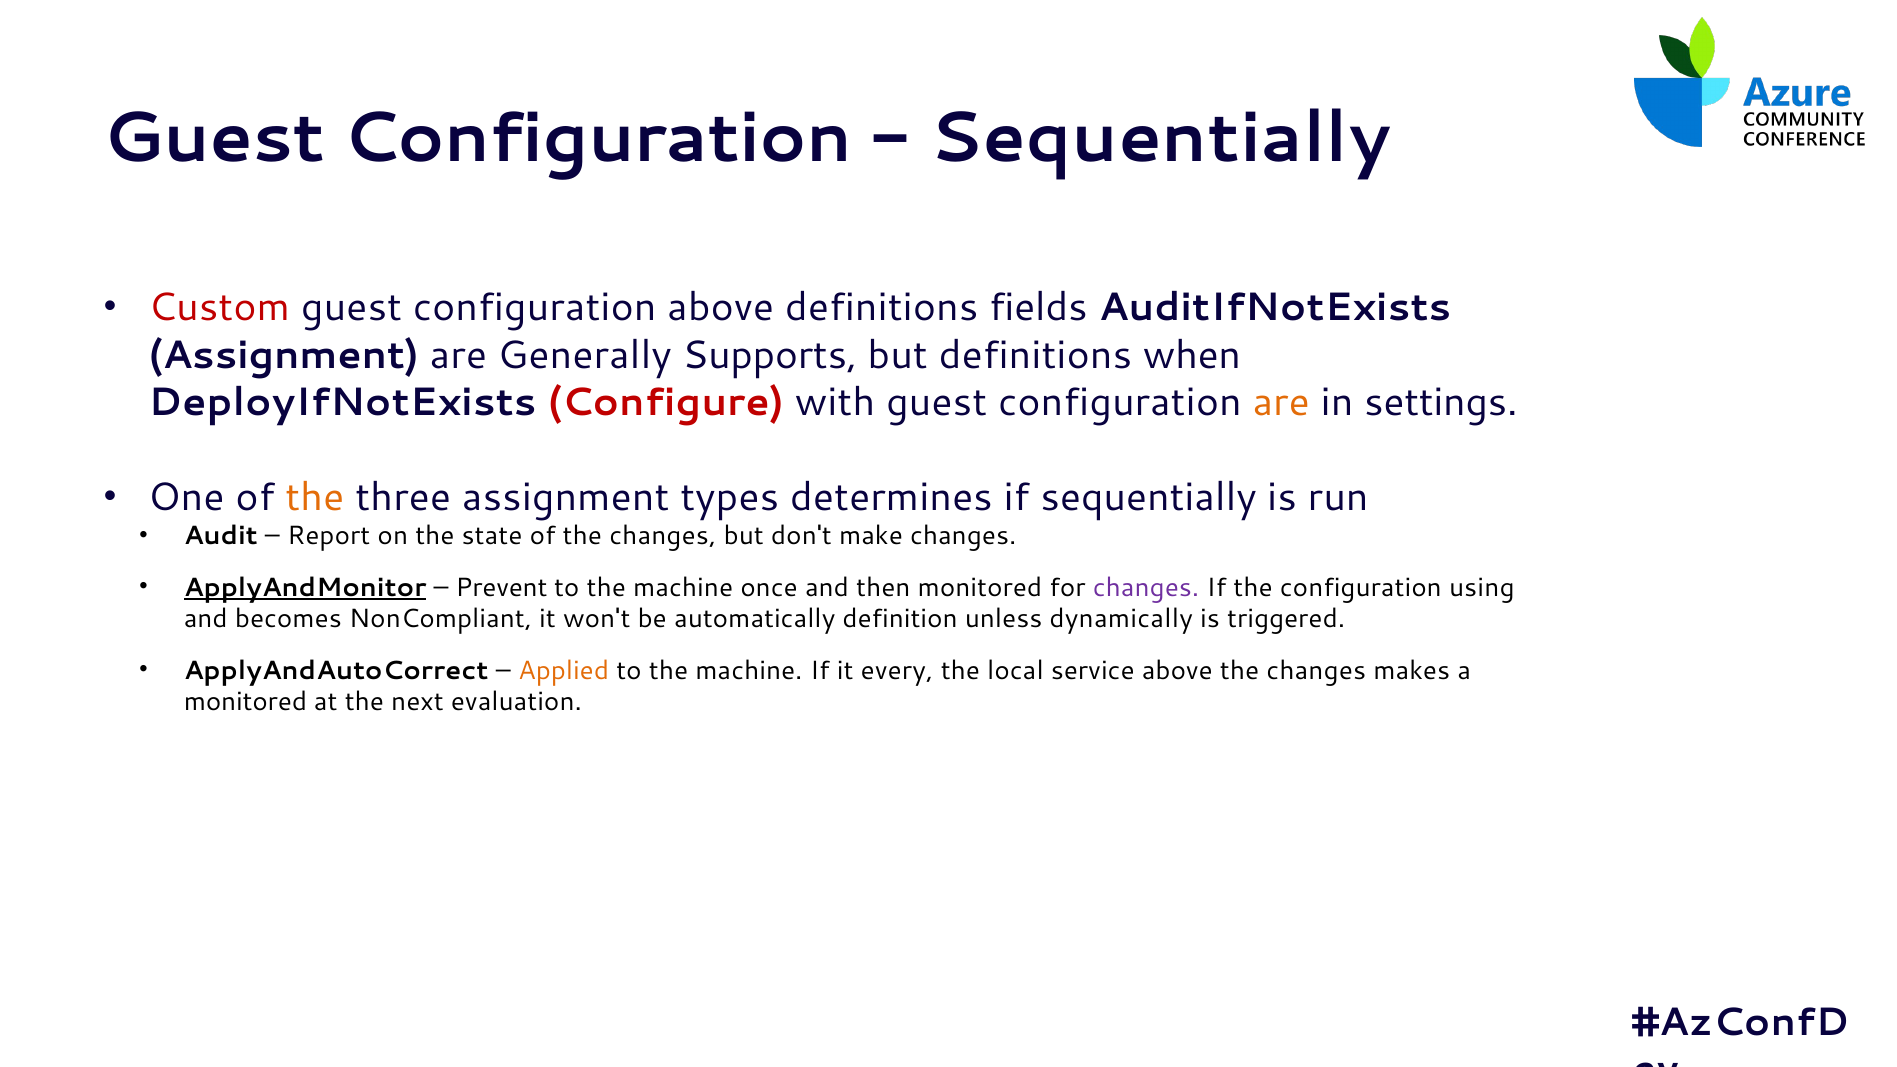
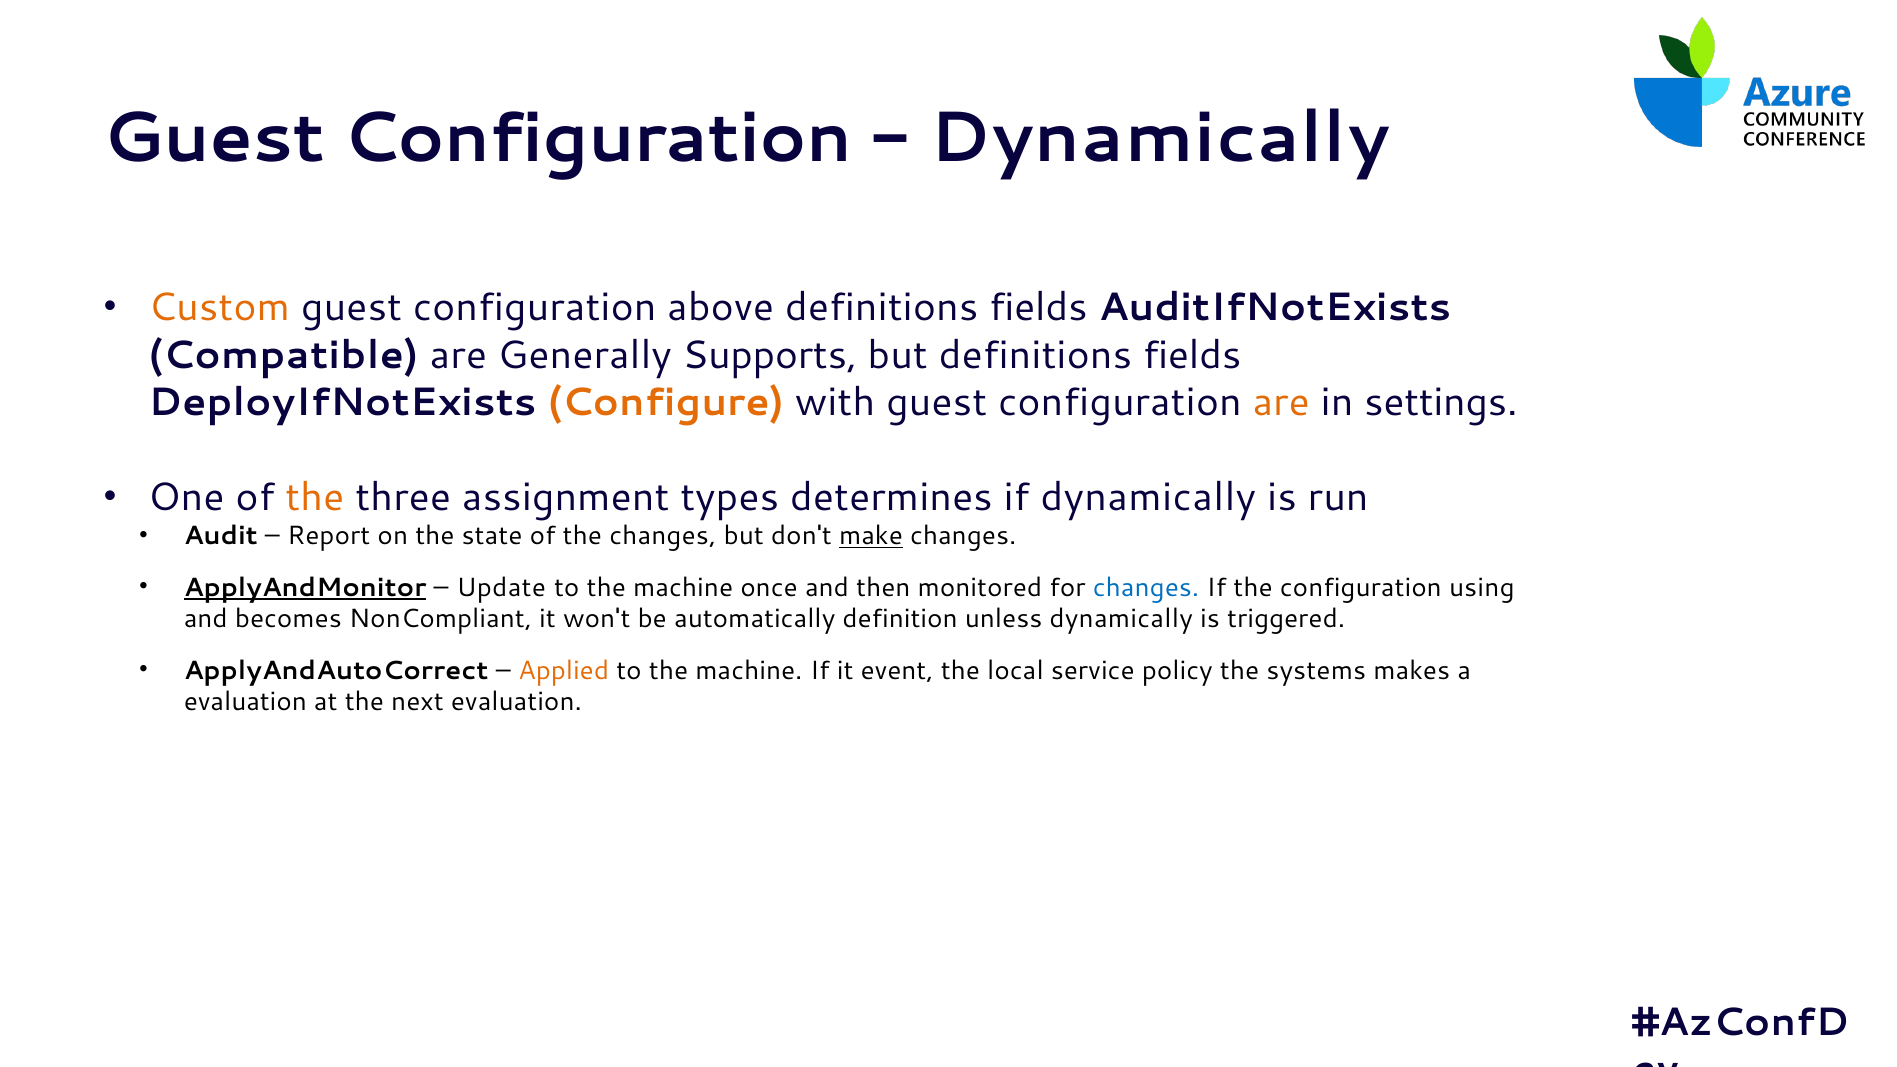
Sequentially: Sequentially -> Dynamically (1159, 138)
Custom colour: red -> orange (219, 308)
Assignment: Assignment -> Compatible (283, 355)
but definitions when: when -> fields (1192, 355)
Configure colour: red -> orange (666, 403)
if sequentially: sequentially -> dynamically (1148, 498)
make underline: none -> present (871, 536)
Prevent: Prevent -> Update (501, 588)
changes colour: purple -> blue (1146, 588)
every: every -> event (897, 670)
service above: above -> policy (1177, 670)
changes: changes -> systems (1316, 670)
monitored: monitored -> evaluation (245, 702)
